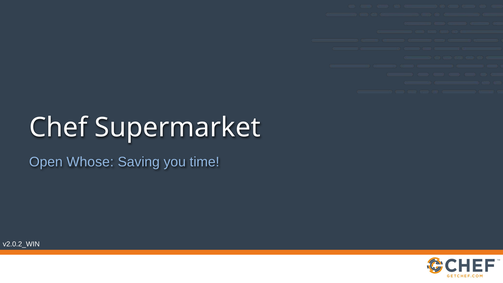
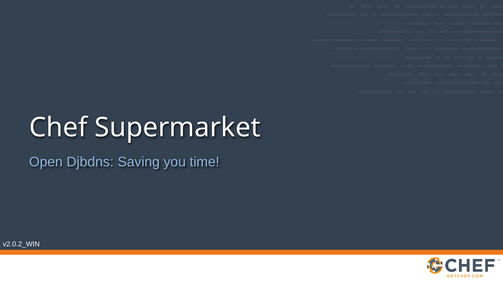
Whose: Whose -> Djbdns (90, 162)
